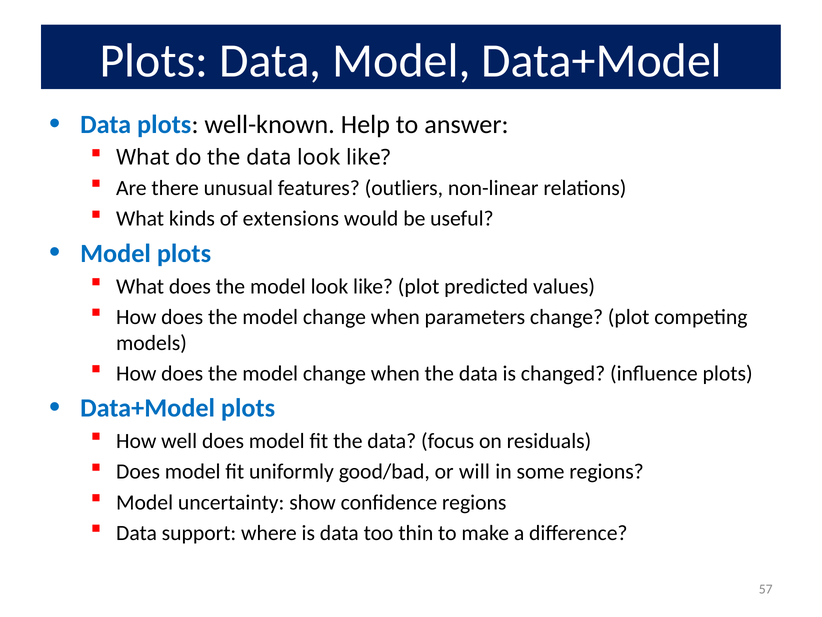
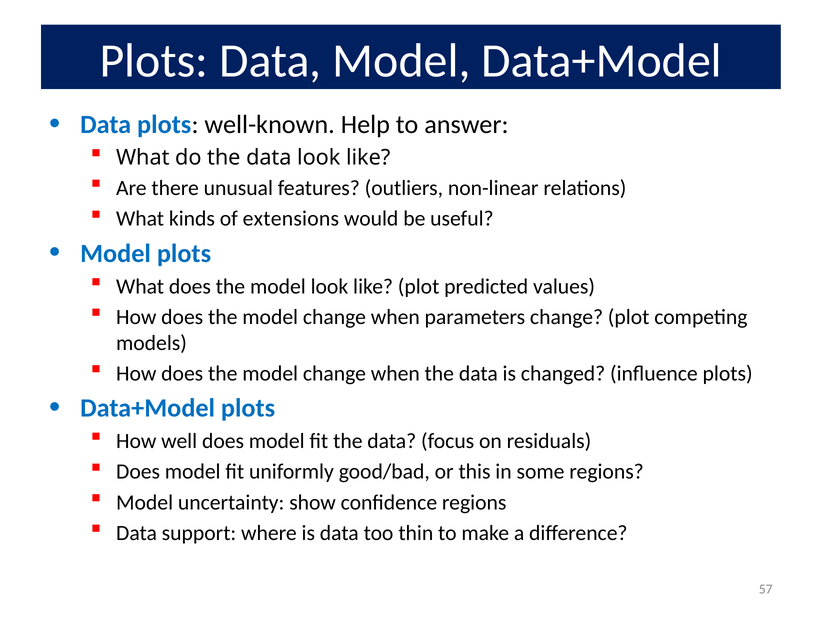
will: will -> this (475, 471)
